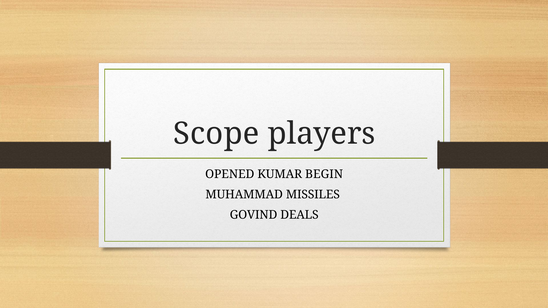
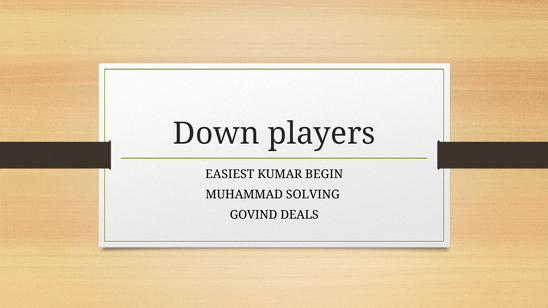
Scope: Scope -> Down (216, 134)
OPENED: OPENED -> EASIEST (230, 174)
MISSILES: MISSILES -> SOLVING (313, 195)
